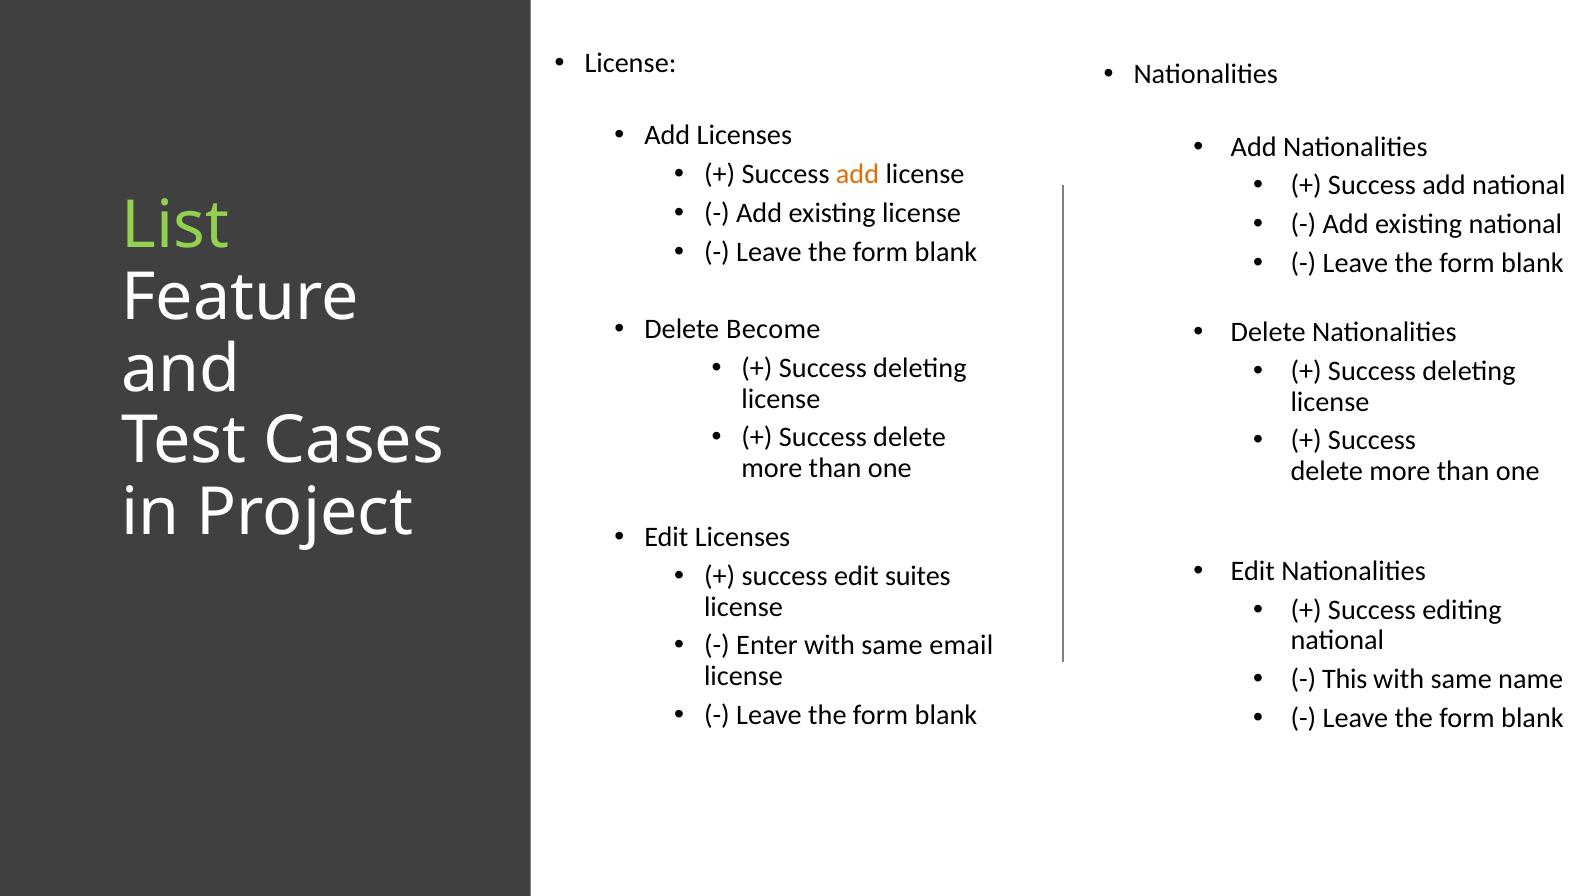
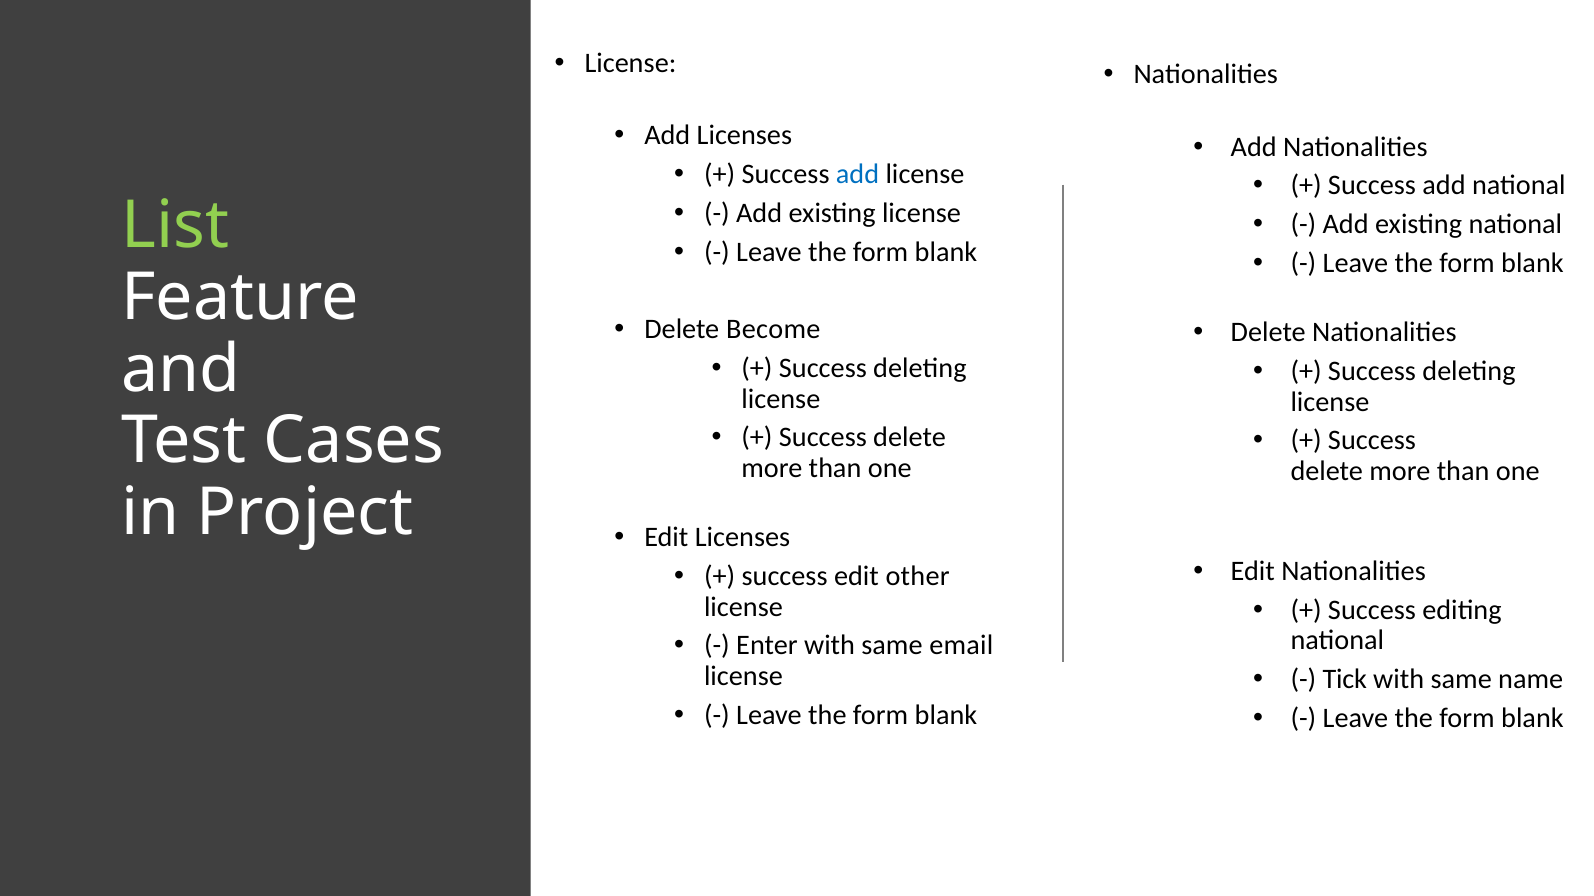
add colour: orange -> blue (857, 174)
suites: suites -> other (918, 577)
This: This -> Tick (1345, 680)
